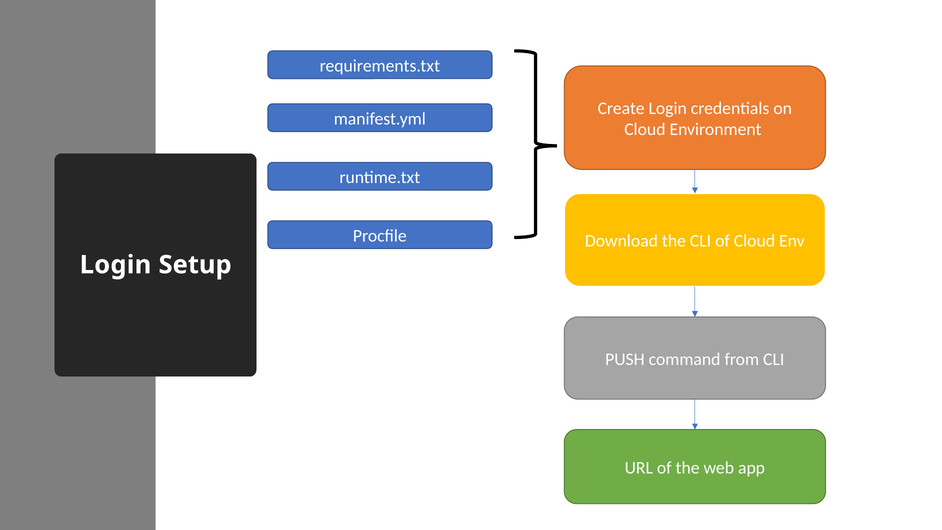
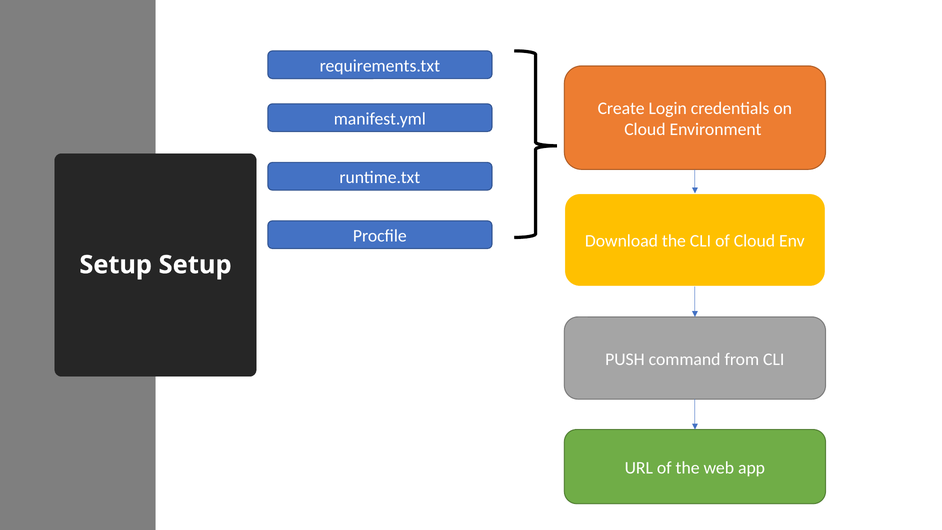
Login: Login -> Setup (116, 265)
